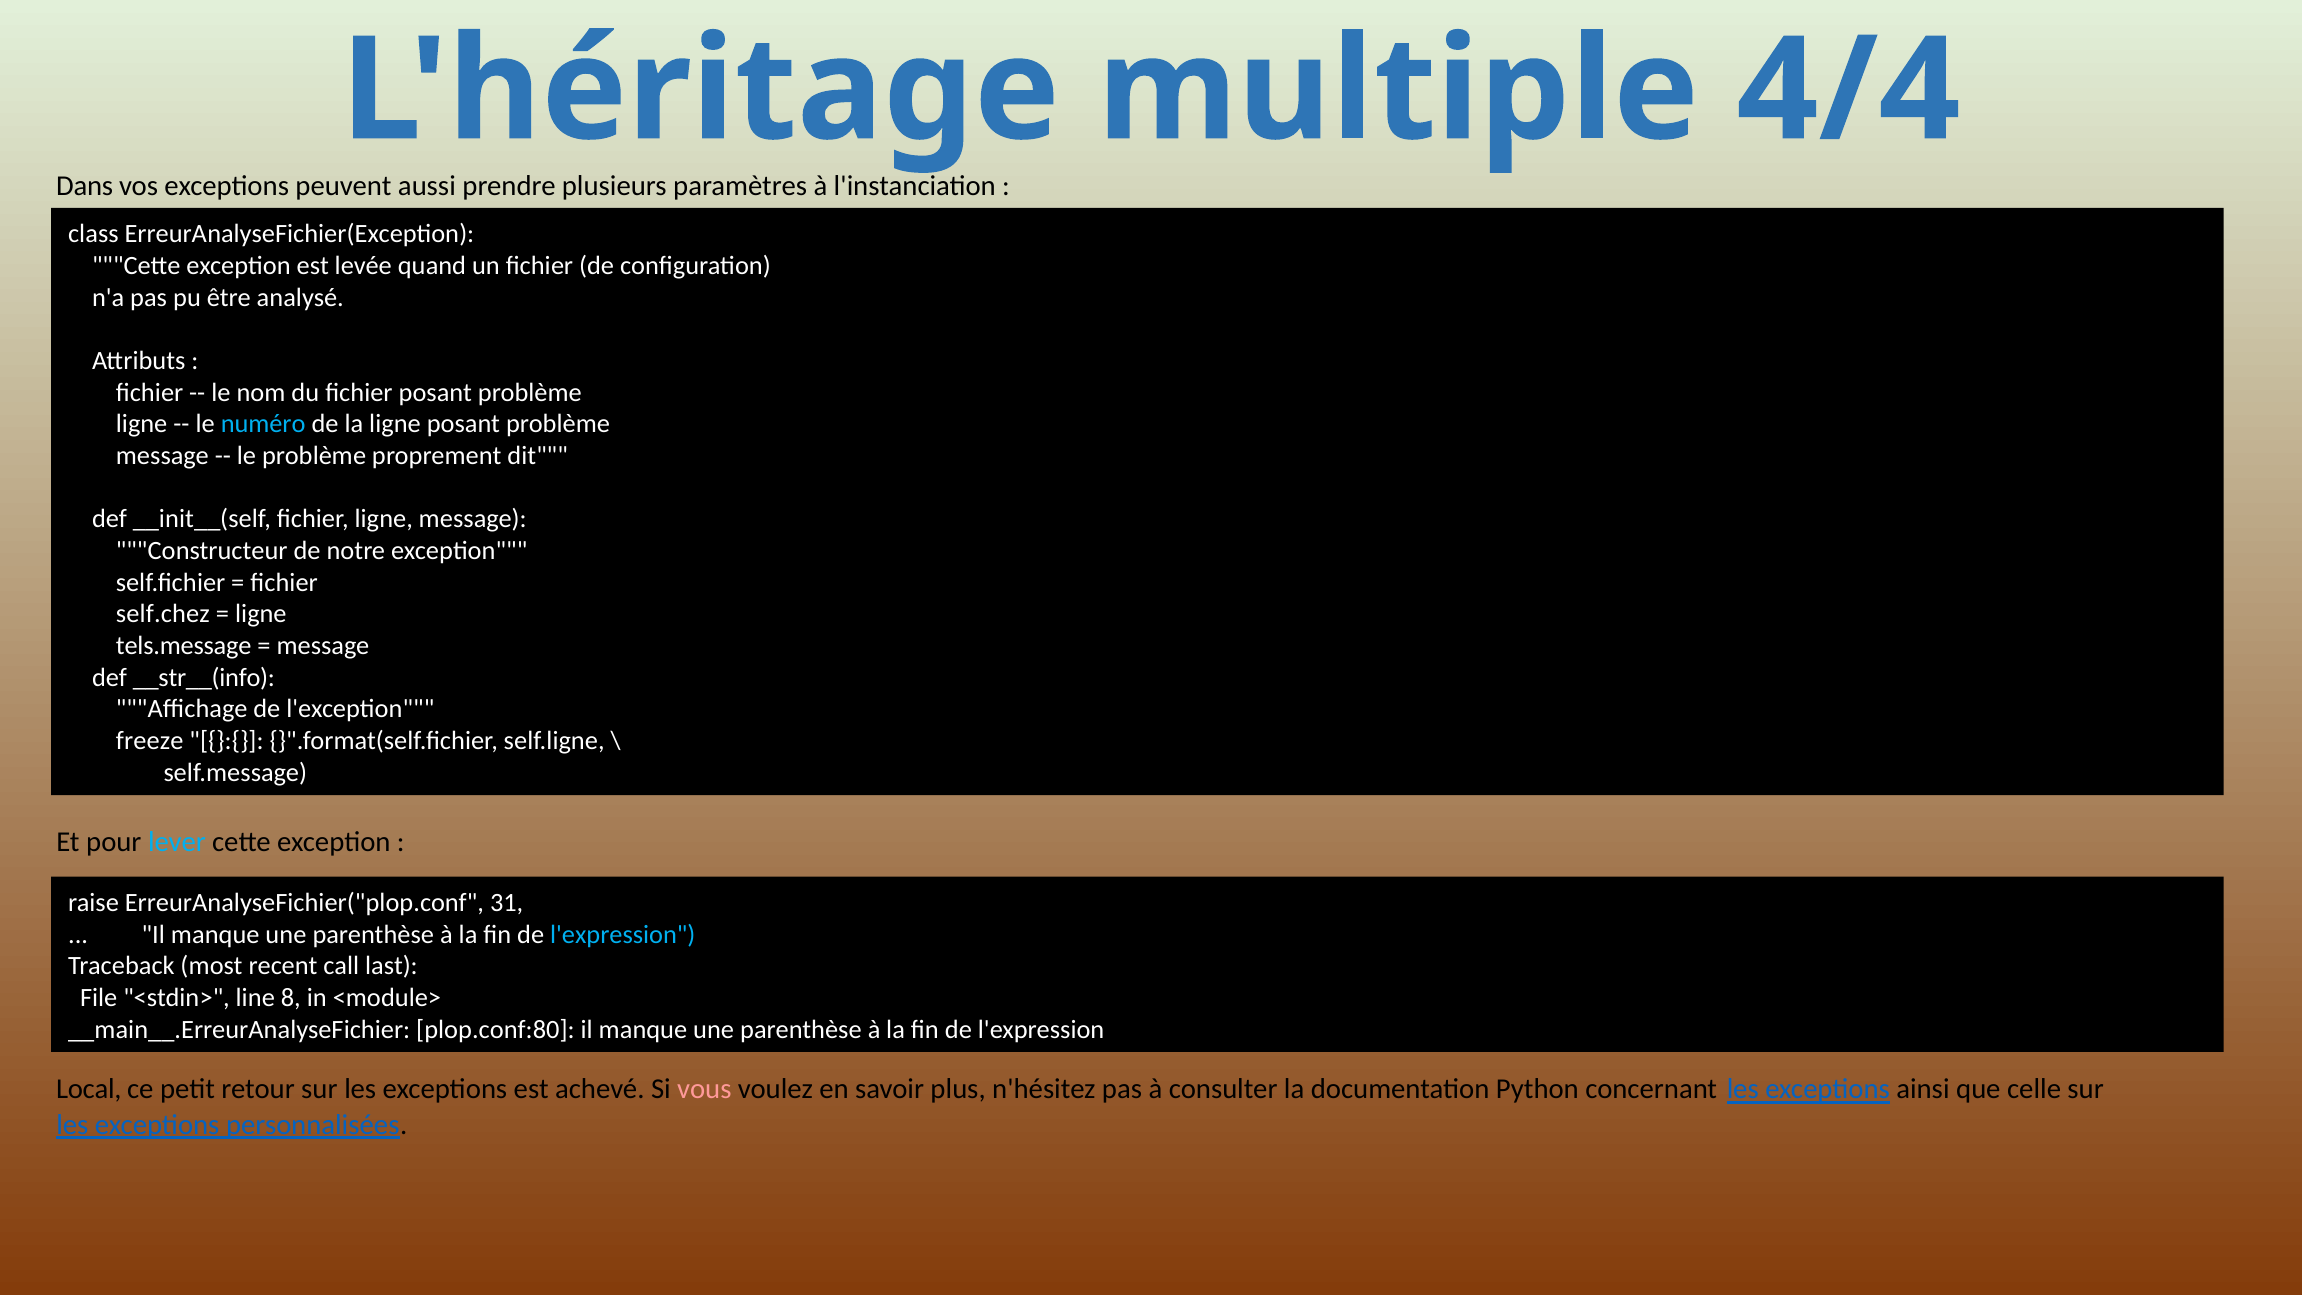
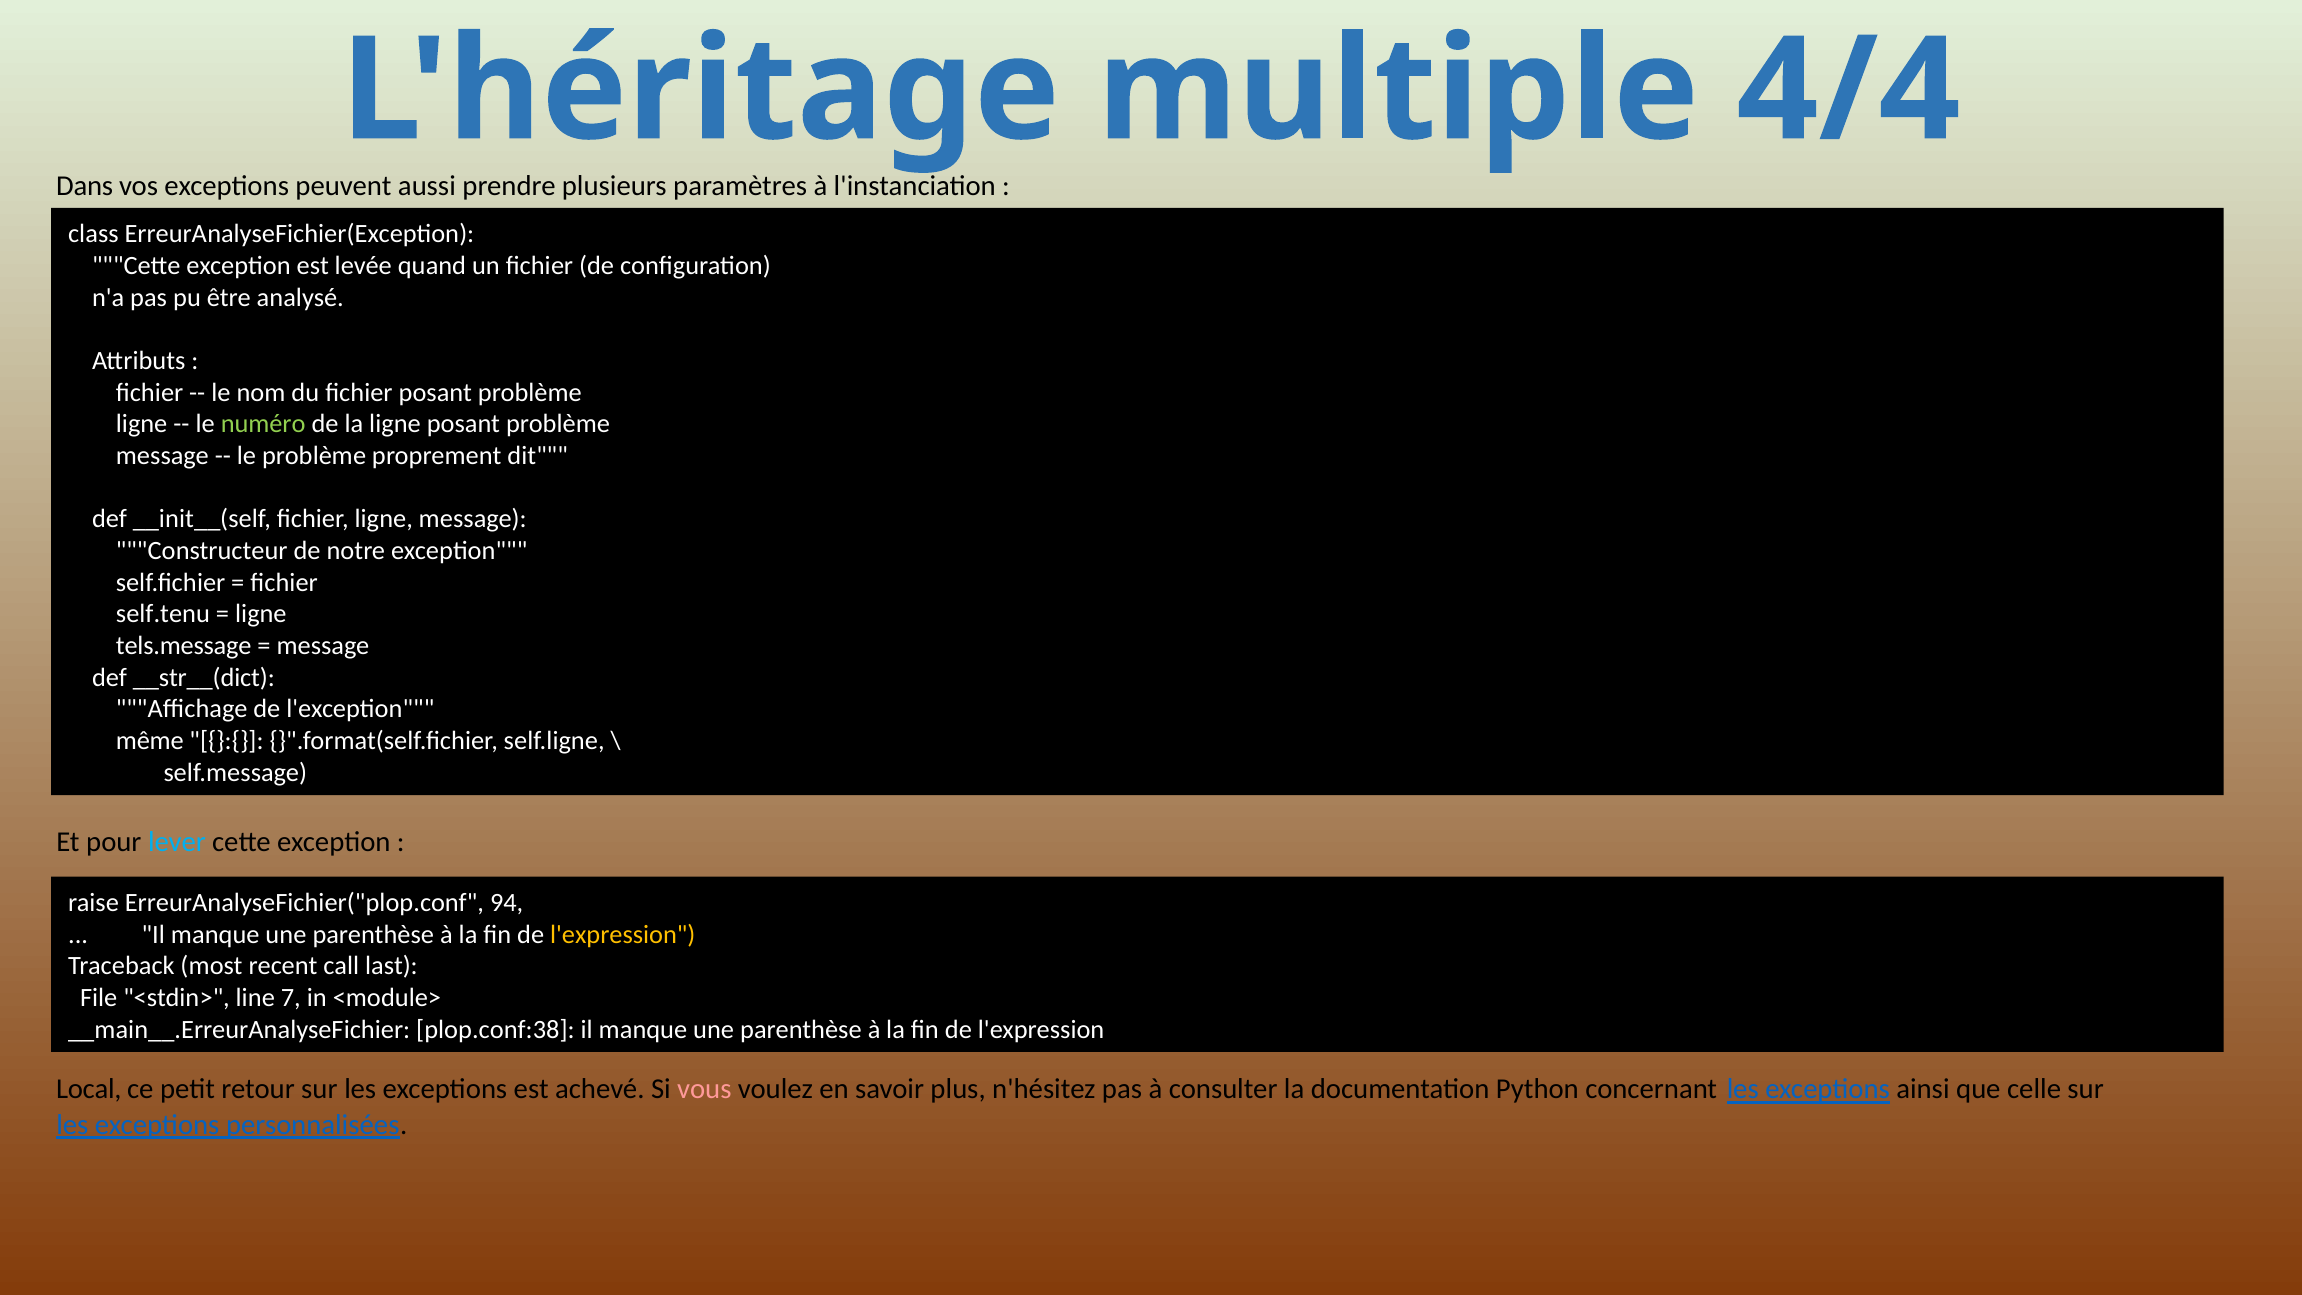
numéro colour: light blue -> light green (263, 424)
self.chez: self.chez -> self.tenu (163, 614)
__str__(info: __str__(info -> __str__(dict (204, 677)
freeze: freeze -> même (150, 741)
31: 31 -> 94 (507, 903)
l'expression colour: light blue -> yellow (623, 934)
8: 8 -> 7 (291, 998)
plop.conf:80: plop.conf:80 -> plop.conf:38 (495, 1029)
